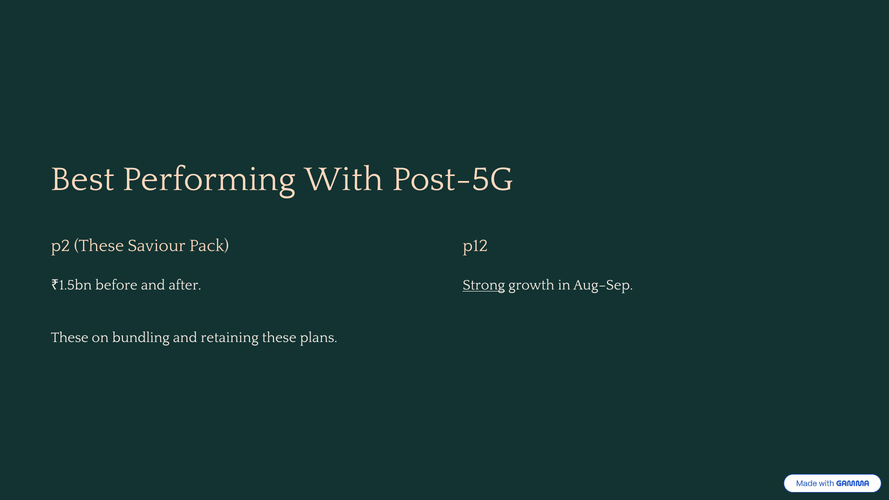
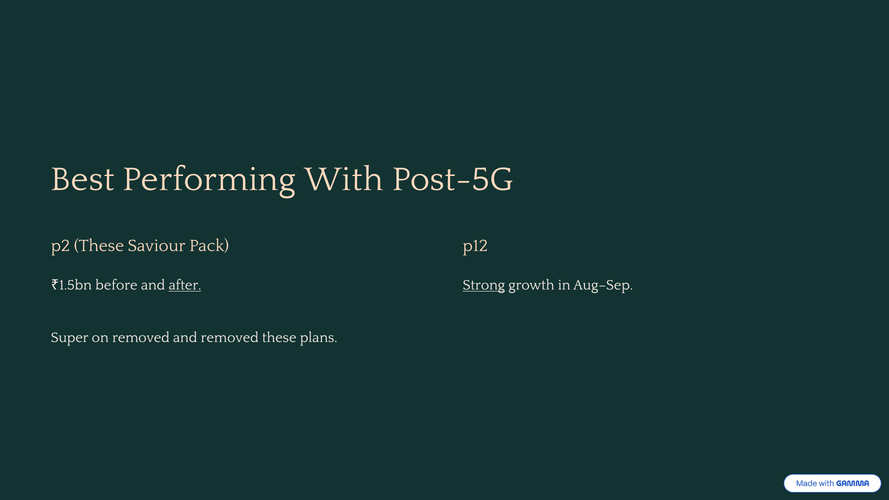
after underline: none -> present (185, 285)
These: These -> Super (70, 338)
on bundling: bundling -> removed (141, 338)
and retaining: retaining -> removed (230, 338)
